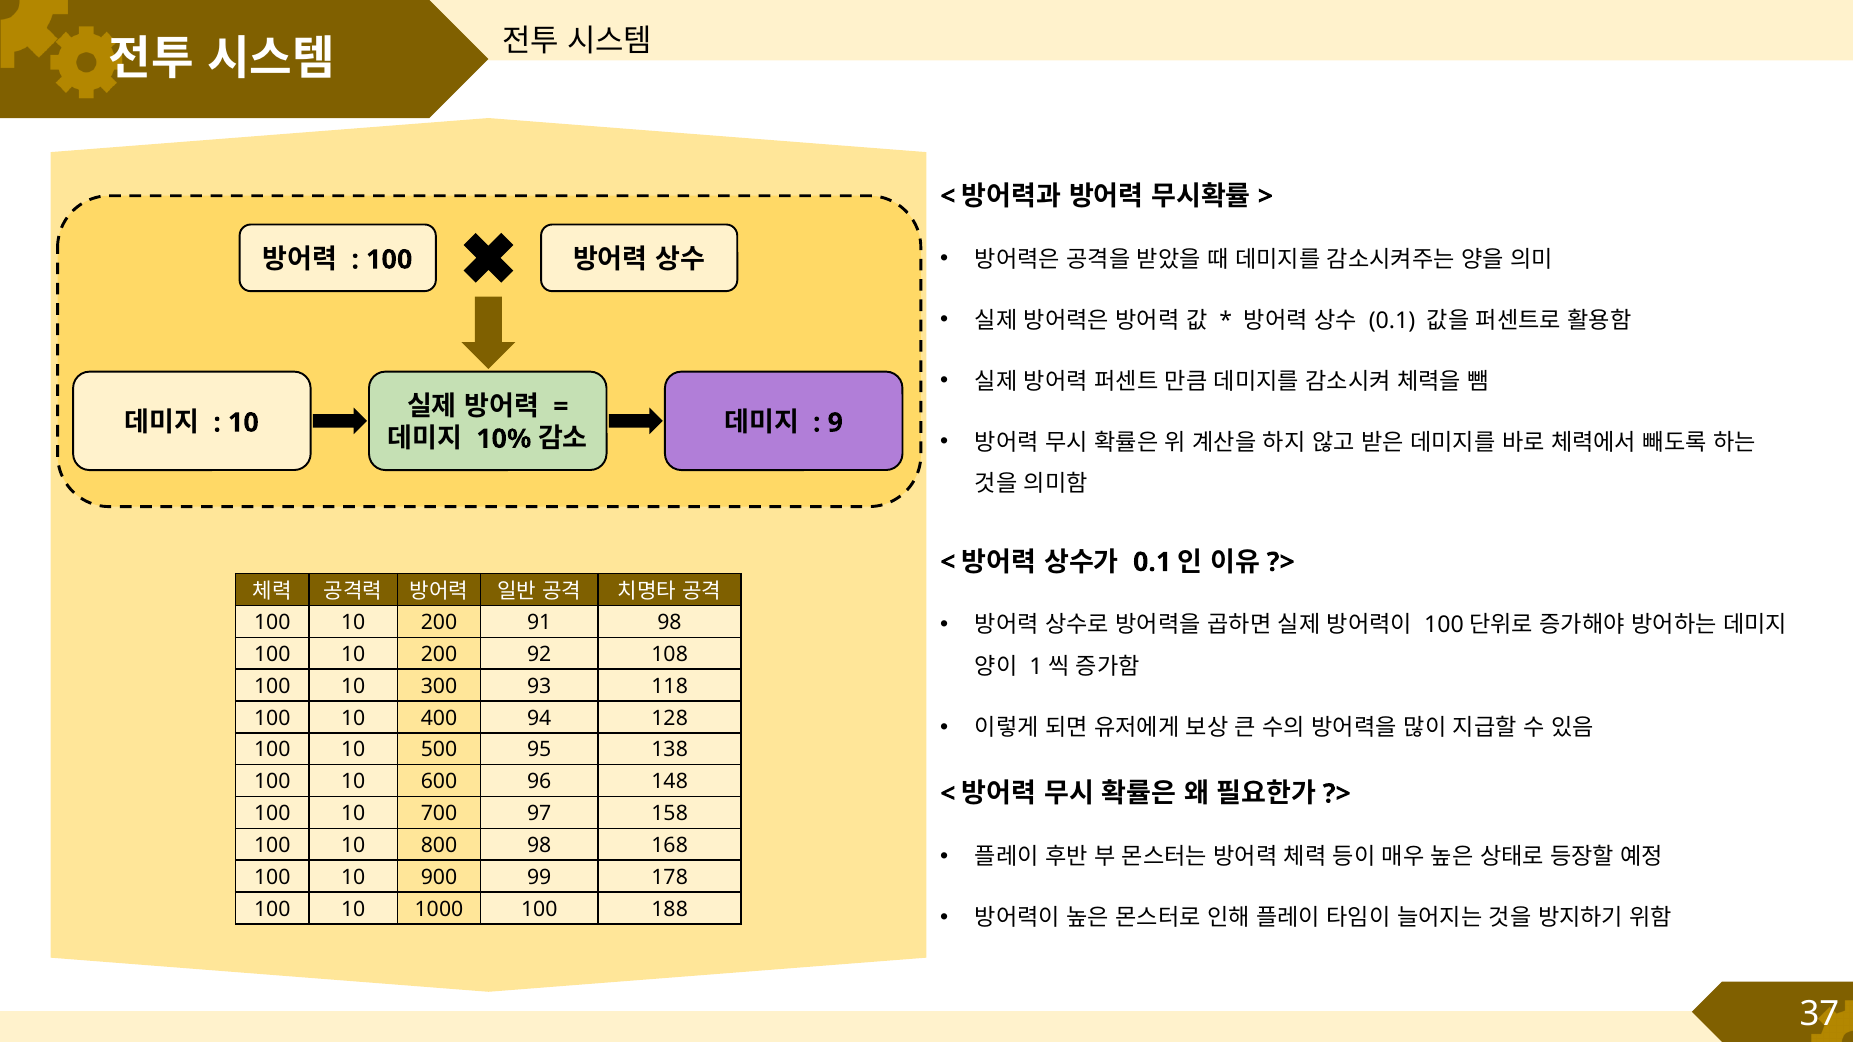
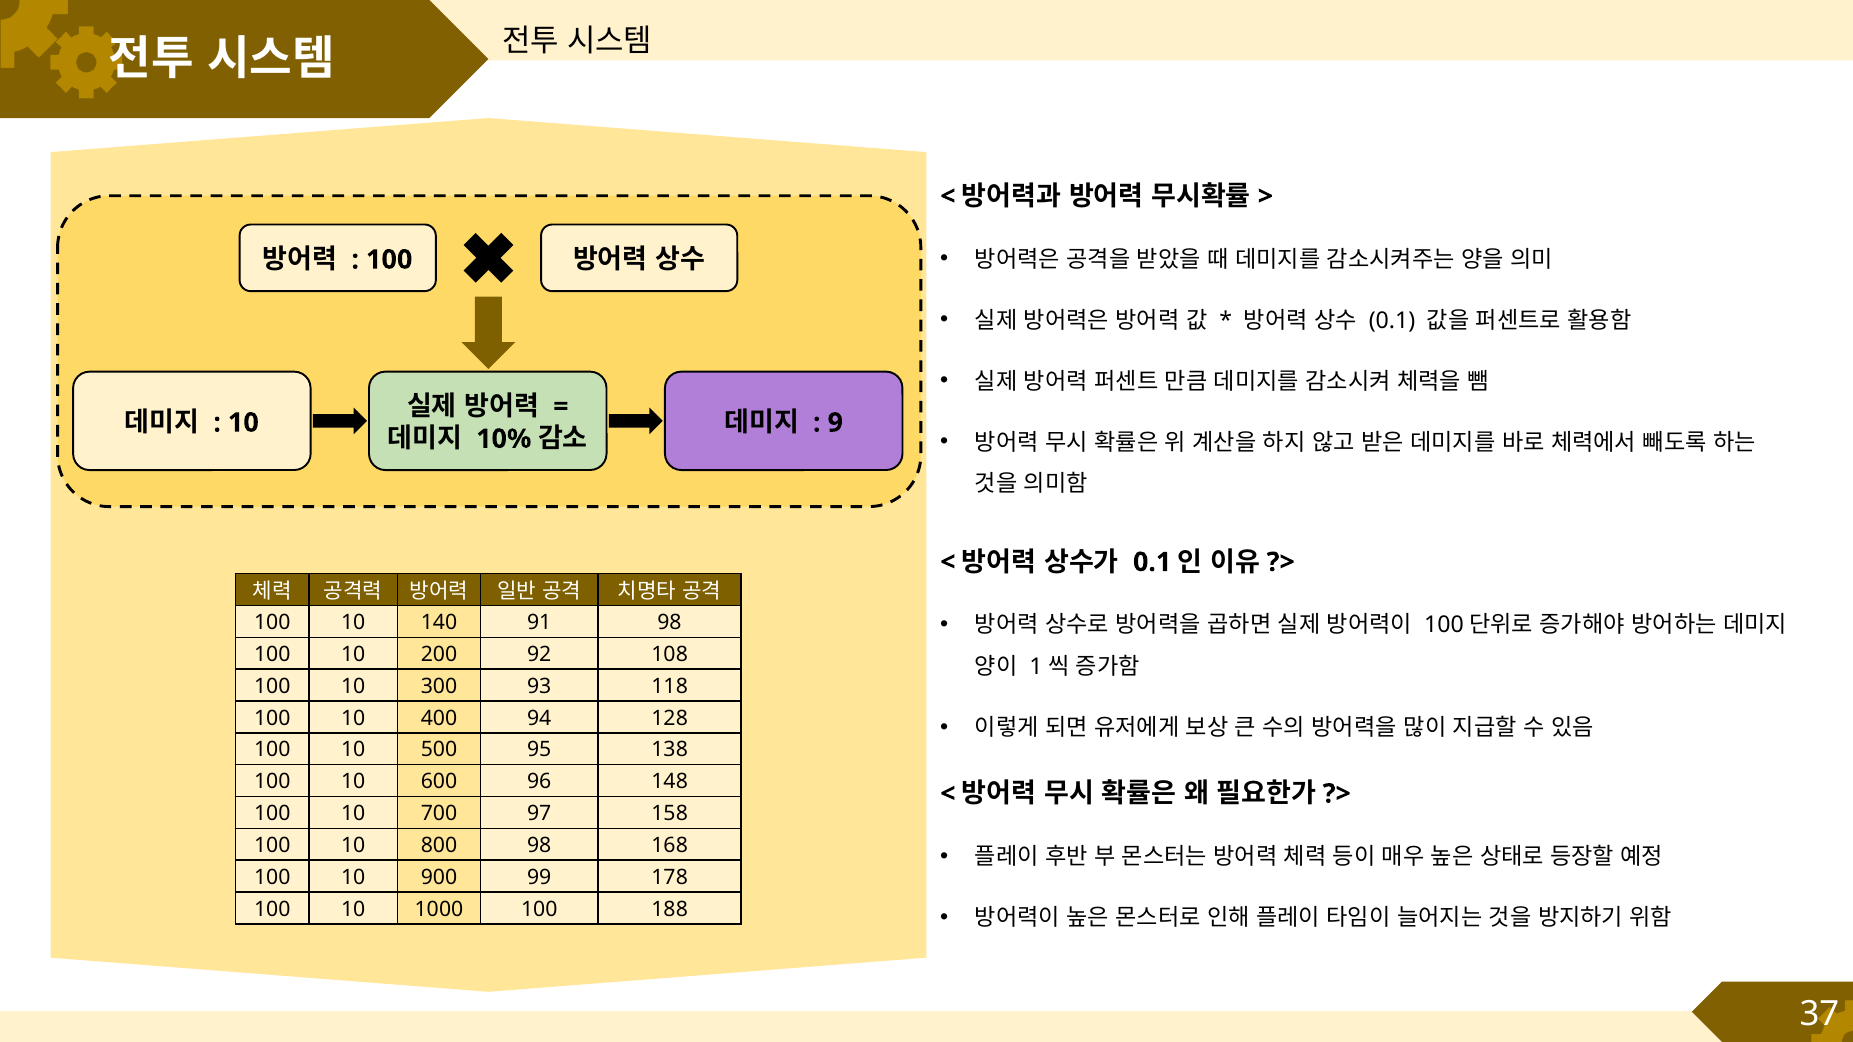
200: 200 -> 140 (439, 623)
